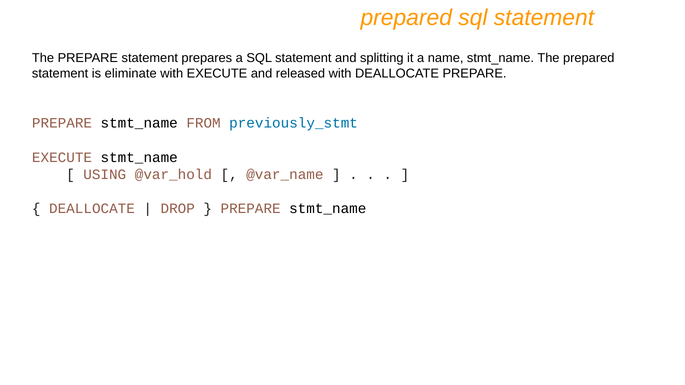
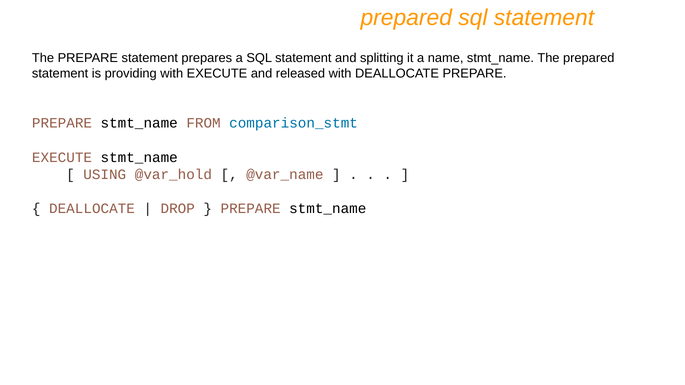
eliminate: eliminate -> providing (131, 74)
previously_stmt: previously_stmt -> comparison_stmt (294, 123)
